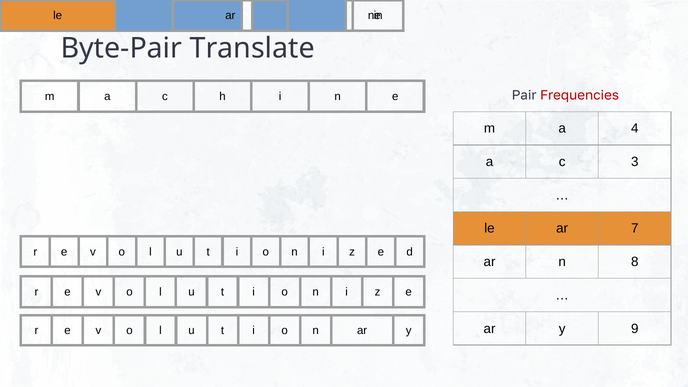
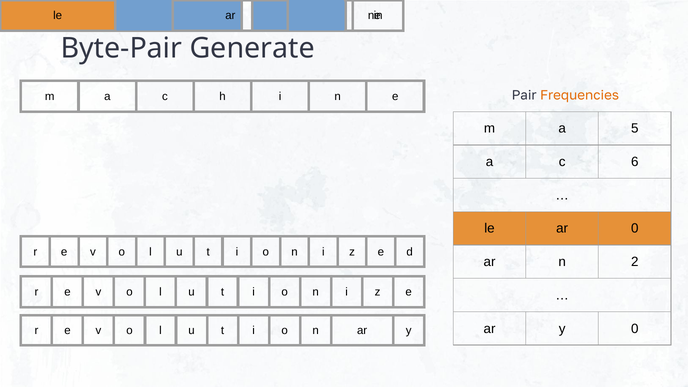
Translate: Translate -> Generate (252, 49)
Frequencies colour: red -> orange (580, 95)
4: 4 -> 5 (635, 129)
3: 3 -> 6 (635, 162)
ar 7: 7 -> 0 (635, 229)
8: 8 -> 2 (635, 262)
y 9: 9 -> 0 (635, 329)
